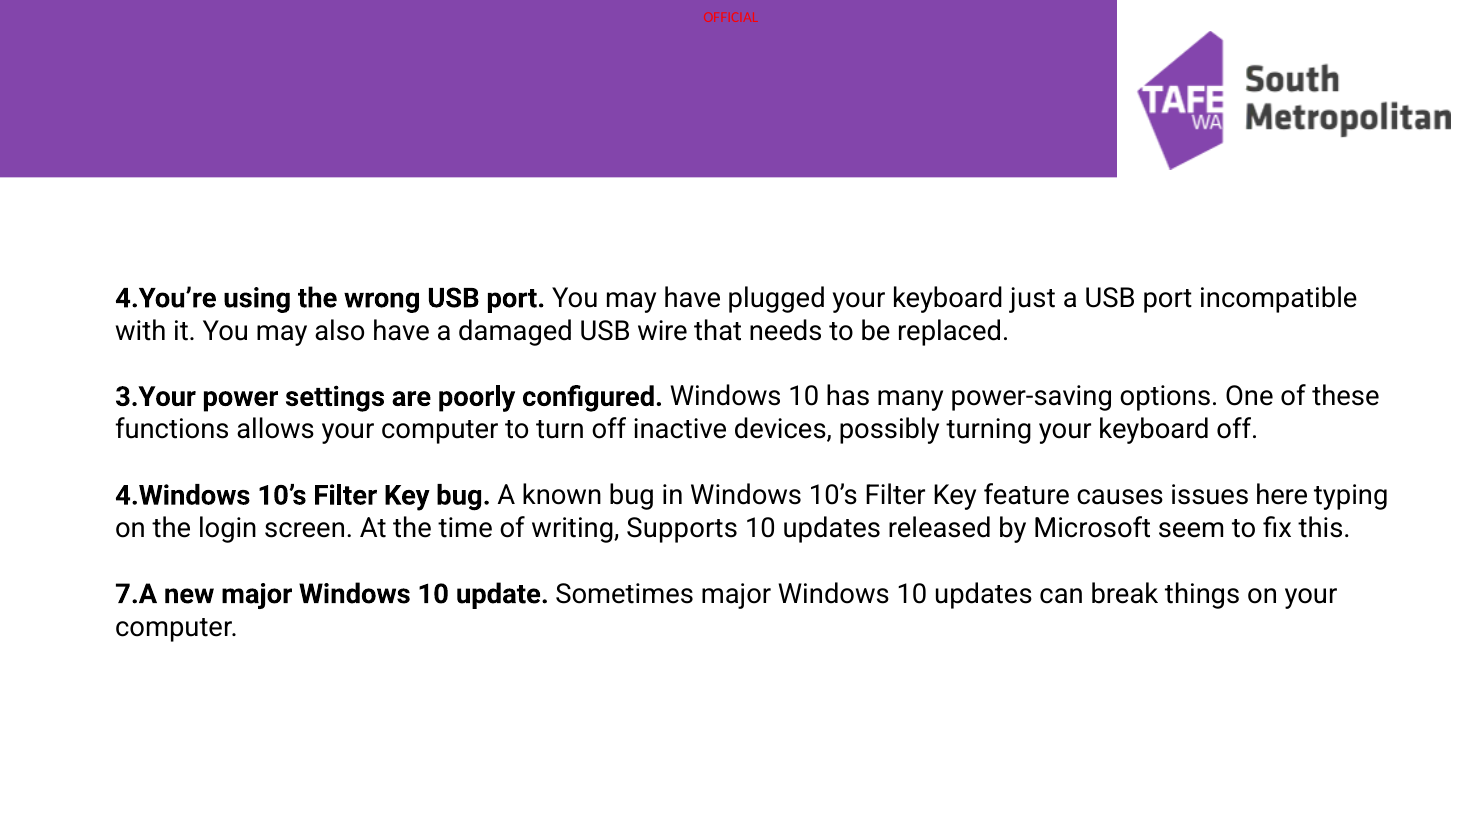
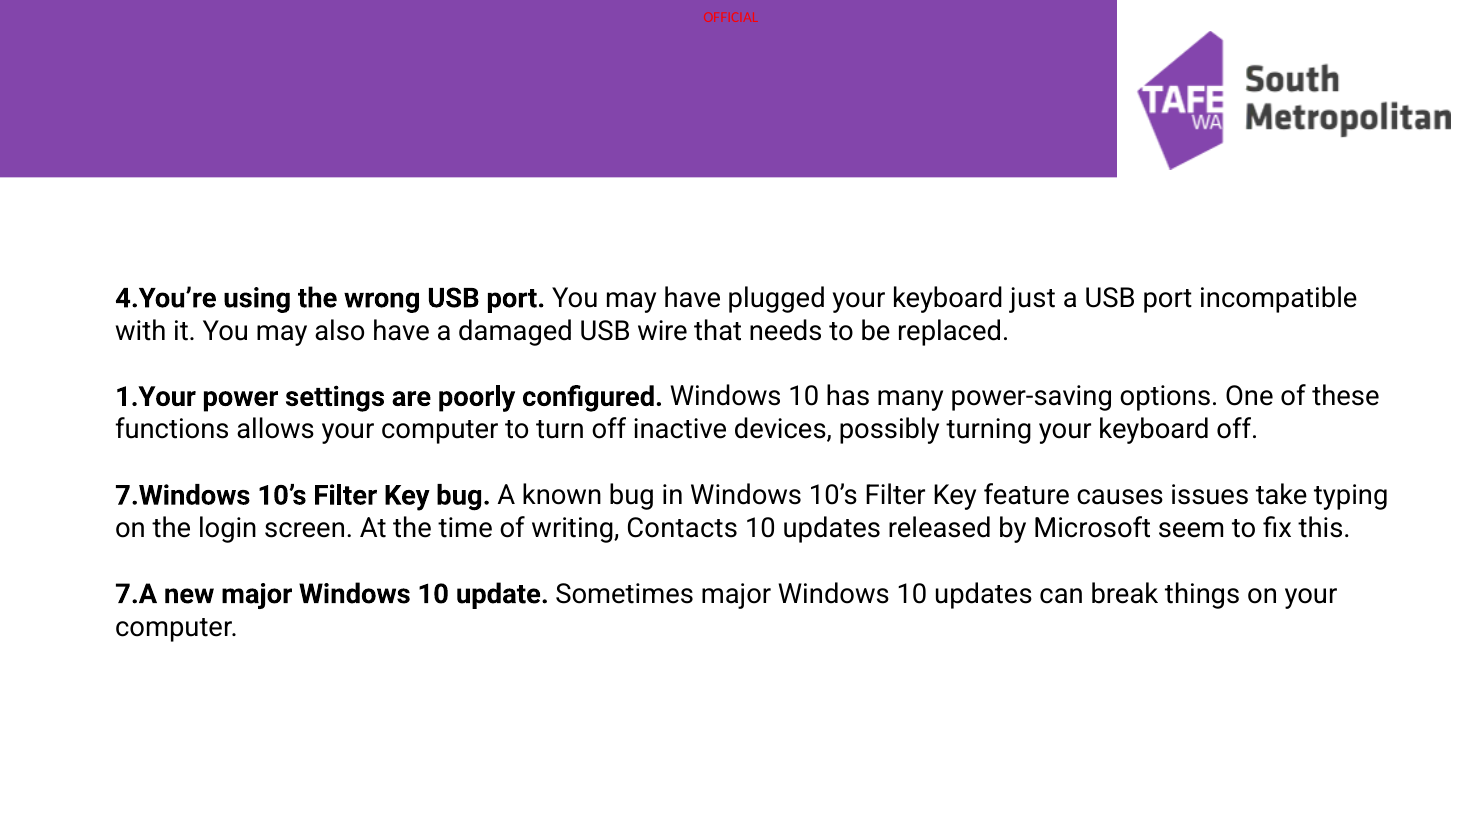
3.Your: 3.Your -> 1.Your (155, 397)
4.Windows: 4.Windows -> 7.Windows (183, 496)
here: here -> take (1282, 496)
Supports: Supports -> Contacts (682, 529)
